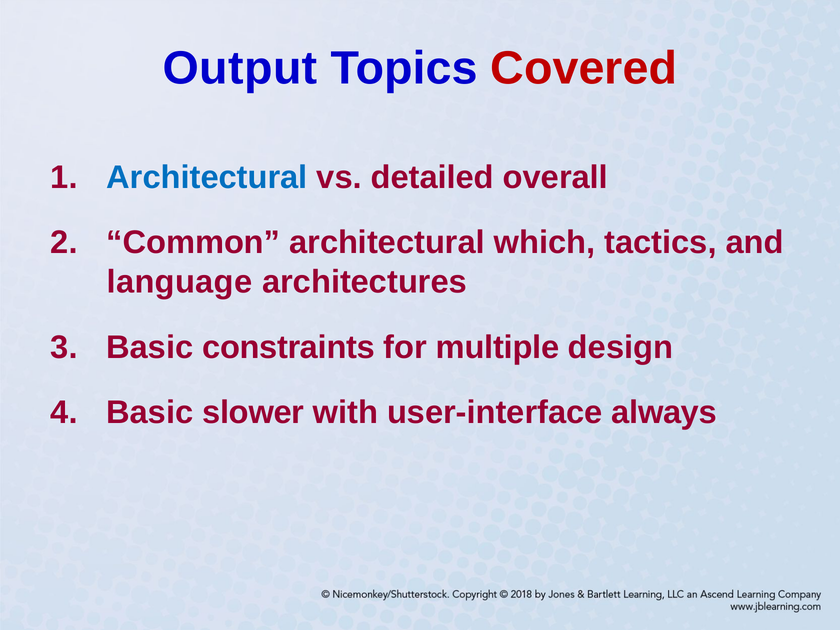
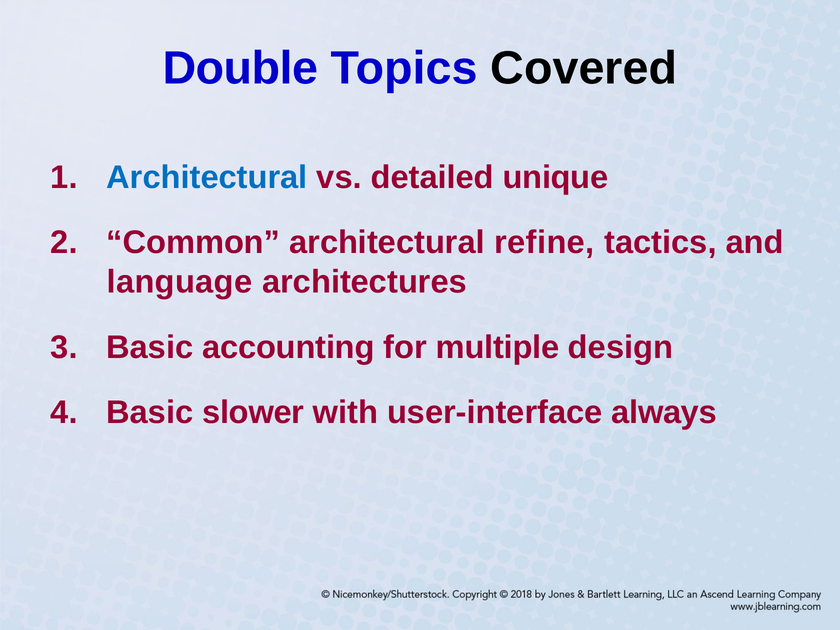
Output: Output -> Double (241, 68)
Covered colour: red -> black (584, 68)
overall: overall -> unique (556, 177)
which: which -> refine (544, 243)
constraints: constraints -> accounting (288, 347)
